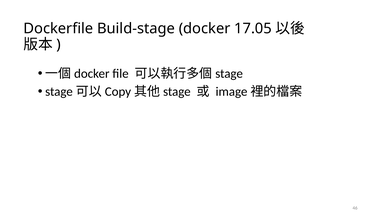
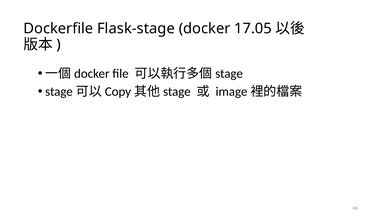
Build-stage: Build-stage -> Flask-stage (136, 29)
